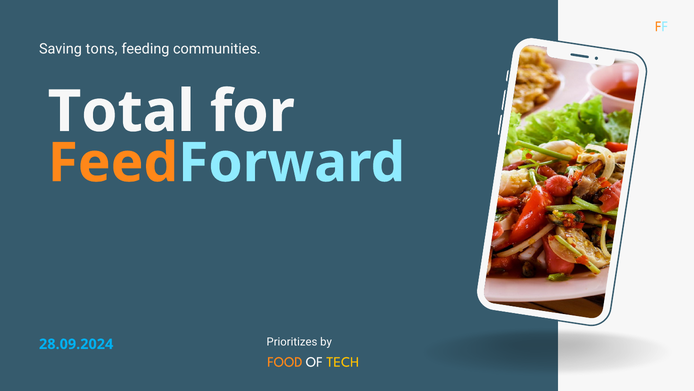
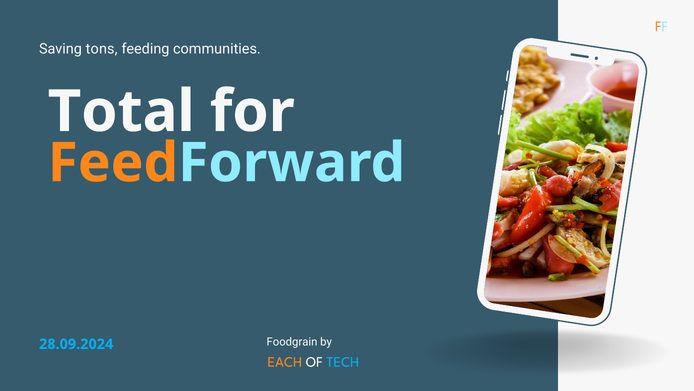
Prioritizes: Prioritizes -> Foodgrain (292, 342)
FOOD: FOOD -> EACH (285, 361)
TECH colour: yellow -> light blue (343, 361)
